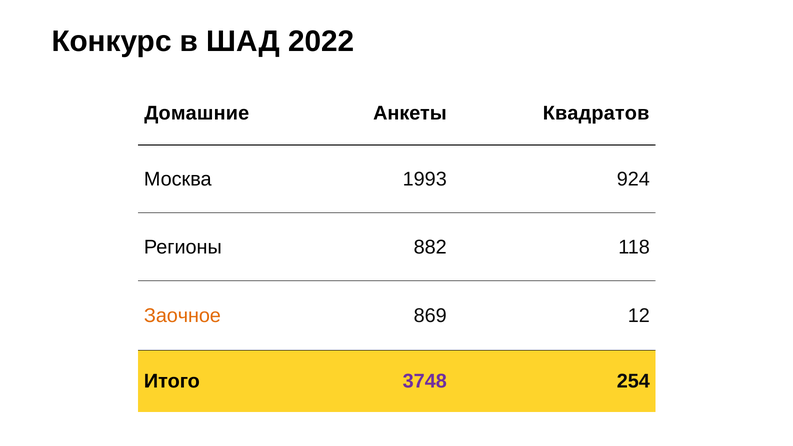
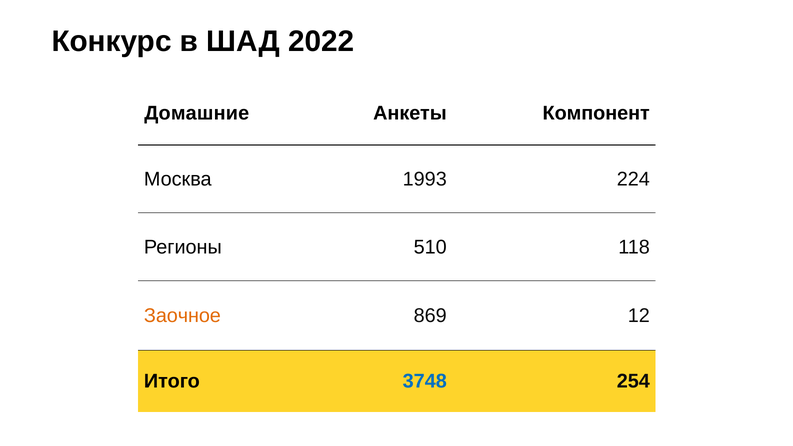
Квадратов: Квадратов -> Компонент (596, 113)
924: 924 -> 224 (633, 179)
882: 882 -> 510 (430, 247)
3748 colour: purple -> blue (425, 381)
